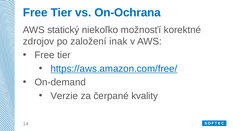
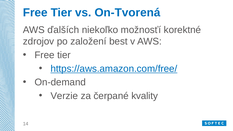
On-Ochrana: On-Ochrana -> On-Tvorená (127, 13)
statický: statický -> ďalších (63, 30)
inak: inak -> best (118, 41)
